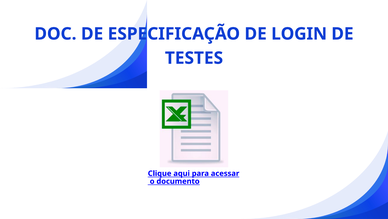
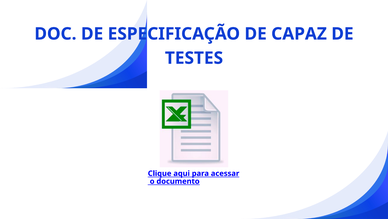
LOGIN: LOGIN -> CAPAZ (299, 34)
